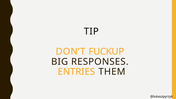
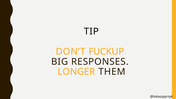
ENTRIES: ENTRIES -> LONGER (76, 72)
